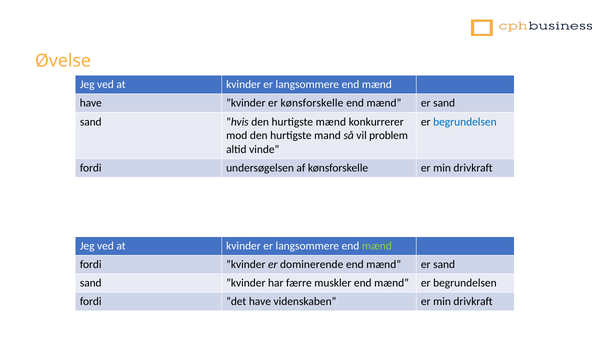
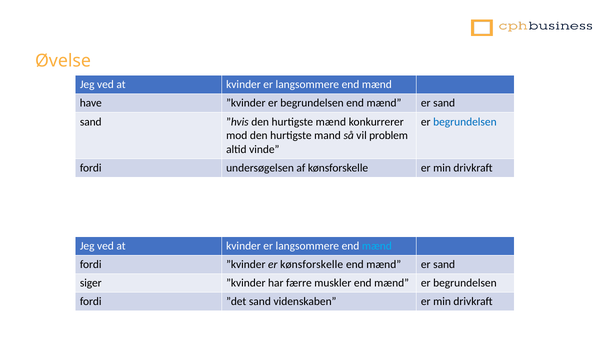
”kvinder er kønsforskelle: kønsforskelle -> begrundelsen (312, 103)
mænd colour: light green -> light blue (377, 246)
er dominerende: dominerende -> kønsforskelle (312, 265)
sand: sand -> siger (91, 283)
”det have: have -> sand (260, 302)
